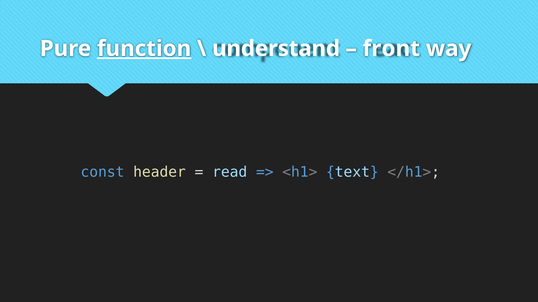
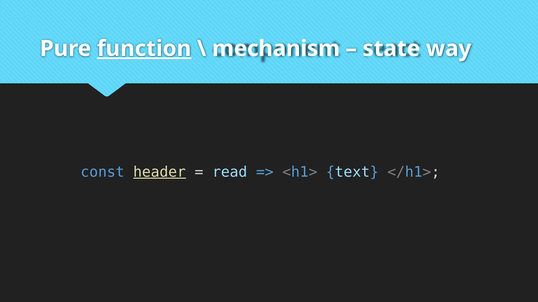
understand: understand -> mechanism (276, 49)
front: front -> state (391, 49)
header underline: none -> present (160, 172)
